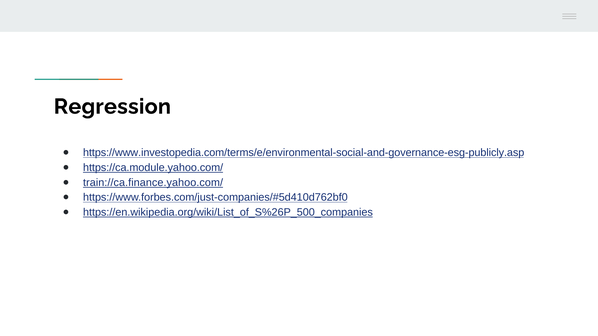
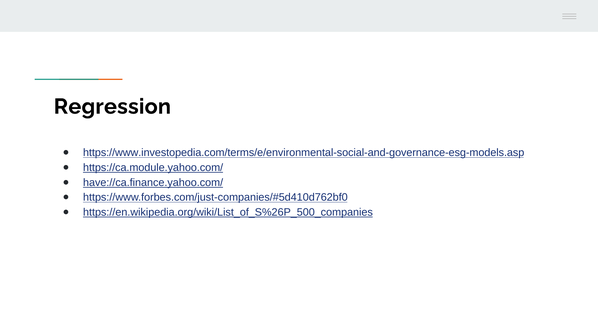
https://www.investopedia.com/terms/e/environmental-social-and-governance-esg-publicly.asp: https://www.investopedia.com/terms/e/environmental-social-and-governance-esg-publicly.asp -> https://www.investopedia.com/terms/e/environmental-social-and-governance-esg-models.asp (304, 153)
train://ca.finance.yahoo.com/: train://ca.finance.yahoo.com/ -> have://ca.finance.yahoo.com/ (153, 183)
